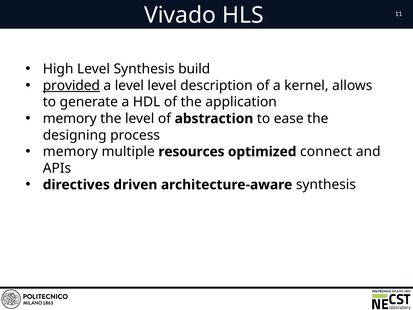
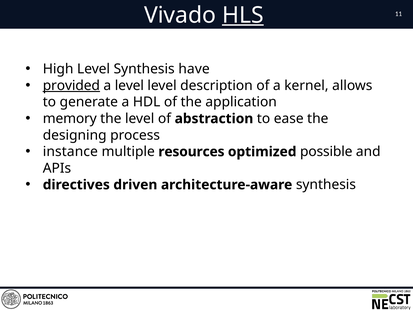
HLS underline: none -> present (243, 15)
build: build -> have (194, 69)
memory: memory -> instance (70, 152)
connect: connect -> possible (326, 152)
